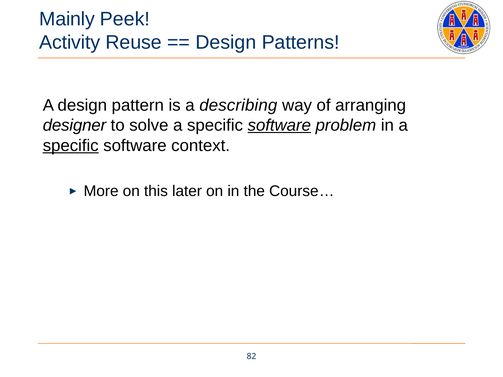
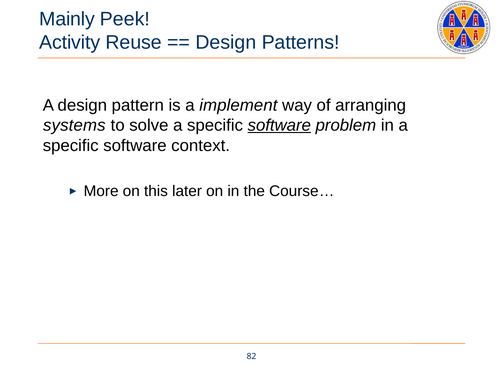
describing: describing -> implement (238, 105)
designer: designer -> systems (74, 125)
specific underline: present -> none (71, 146)
